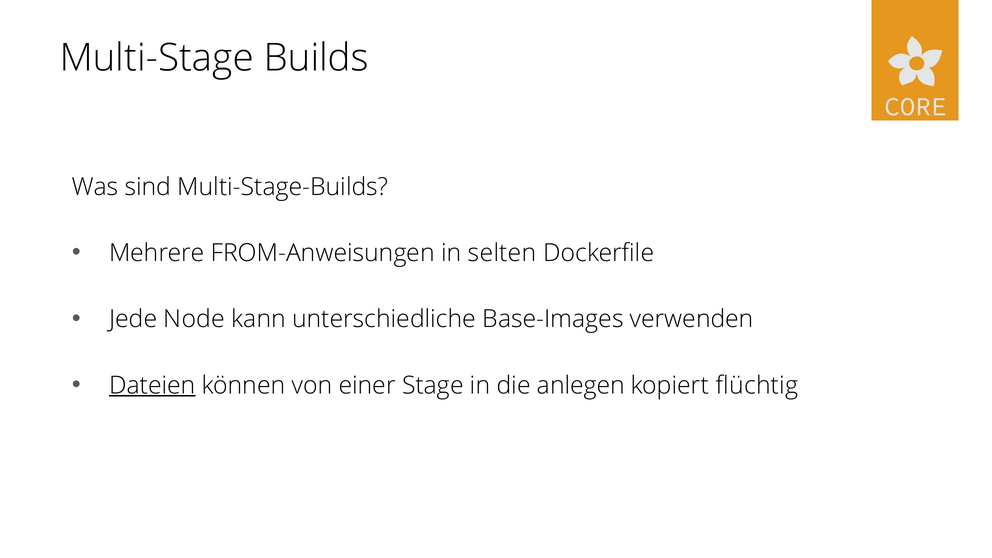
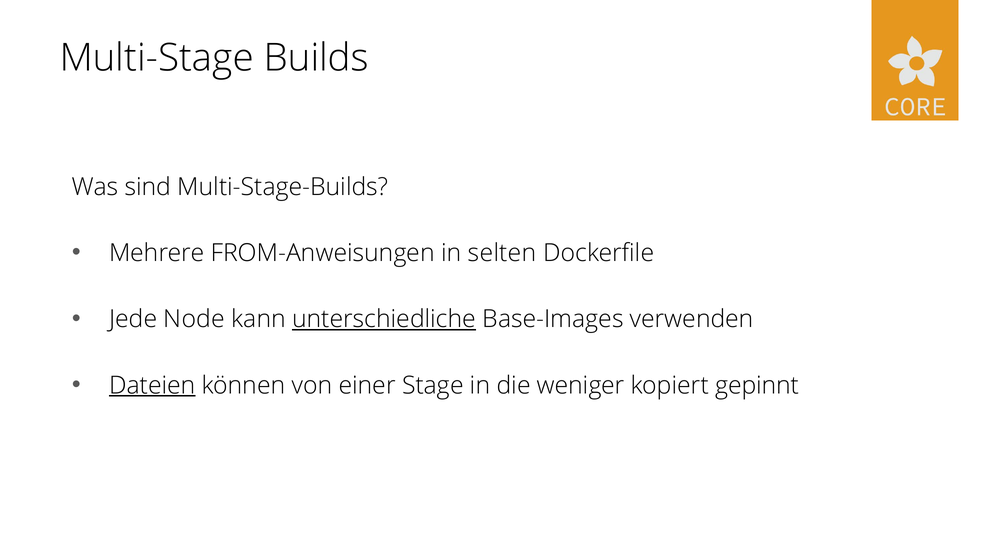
unterschiedliche underline: none -> present (384, 319)
anlegen: anlegen -> weniger (581, 385)
flüchtig: flüchtig -> gepinnt (757, 385)
